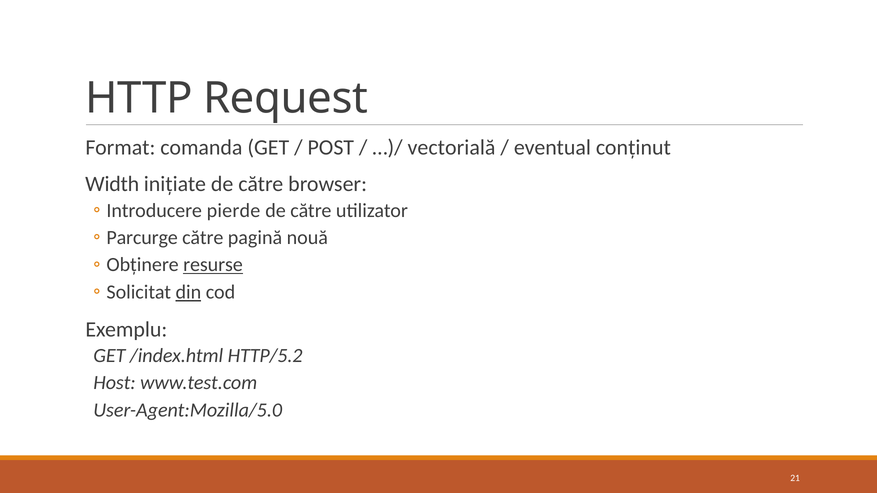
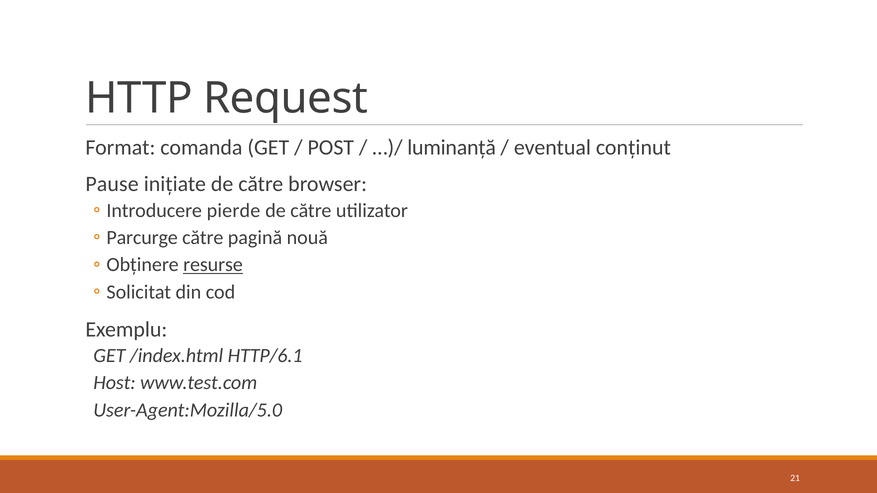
vectorială: vectorială -> luminanță (452, 148)
Width: Width -> Pause (112, 184)
din underline: present -> none (188, 292)
HTTP/5.2: HTTP/5.2 -> HTTP/6.1 (265, 356)
